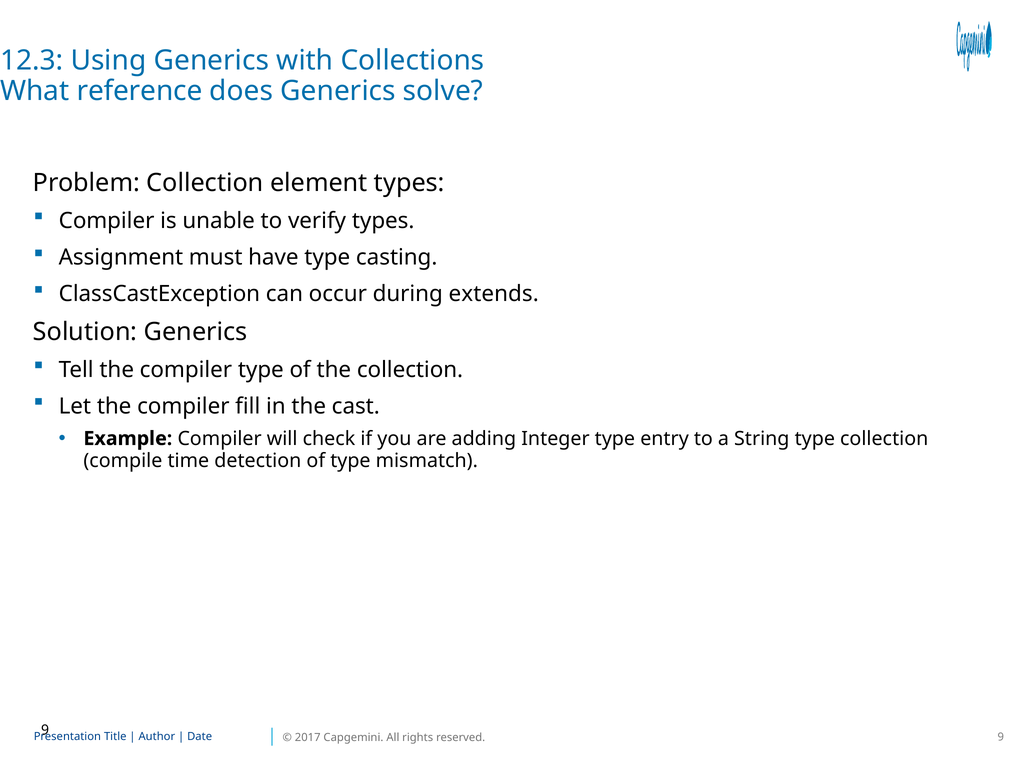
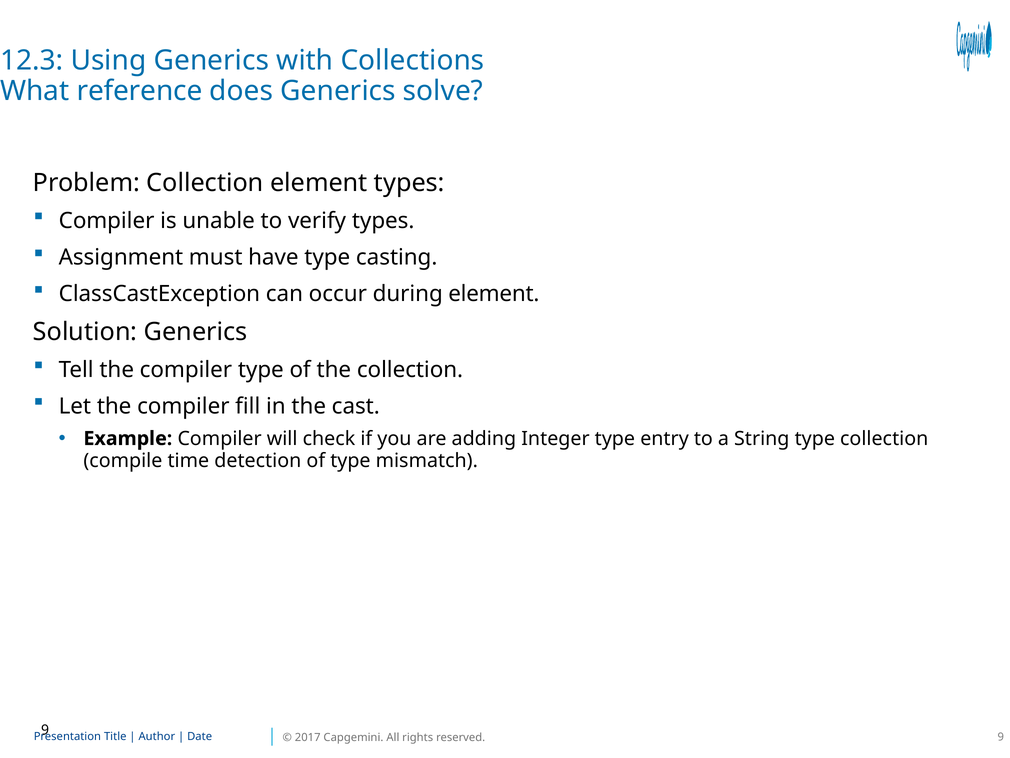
during extends: extends -> element (494, 294)
